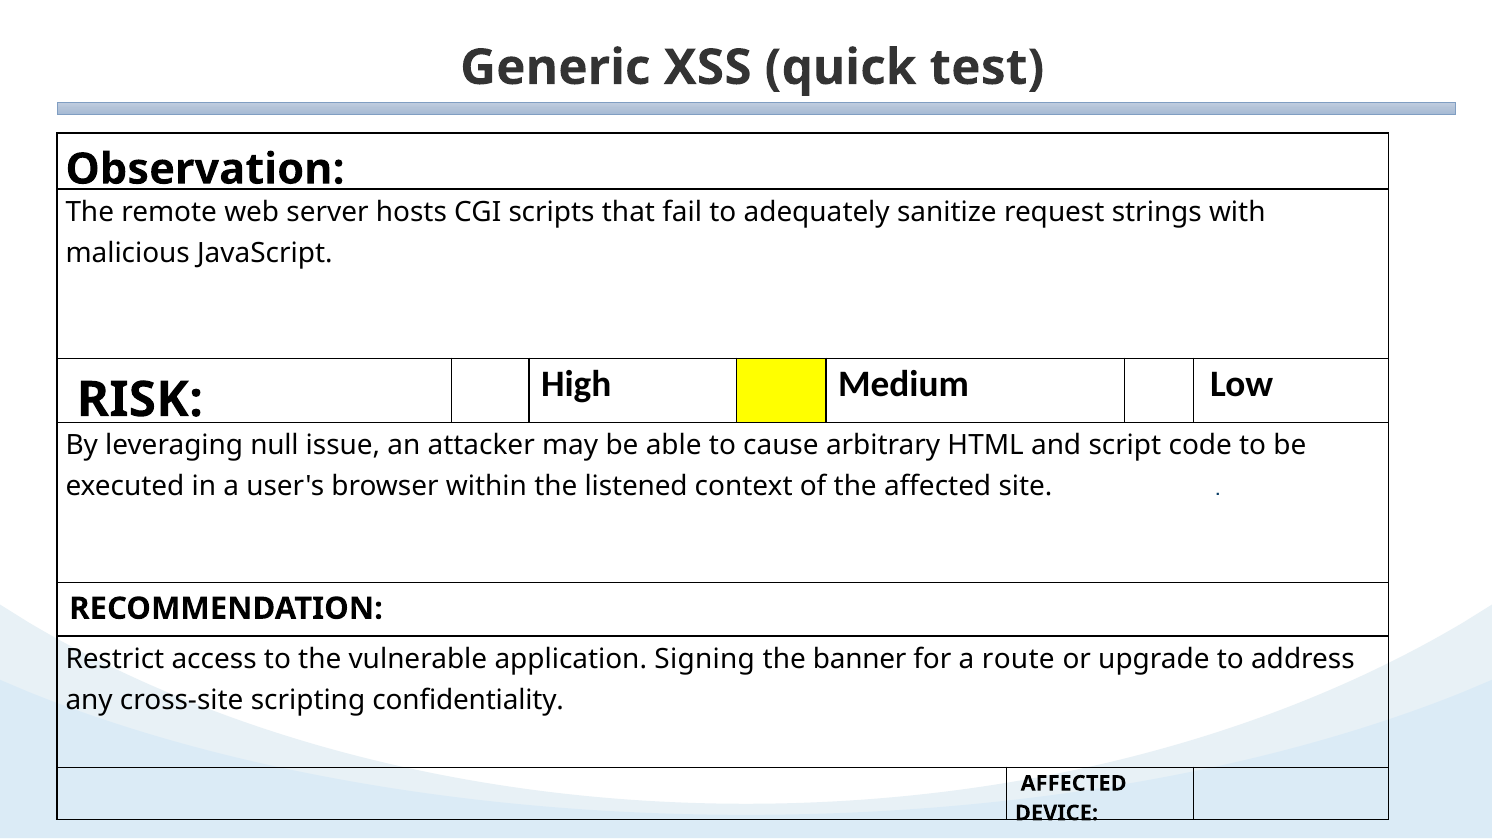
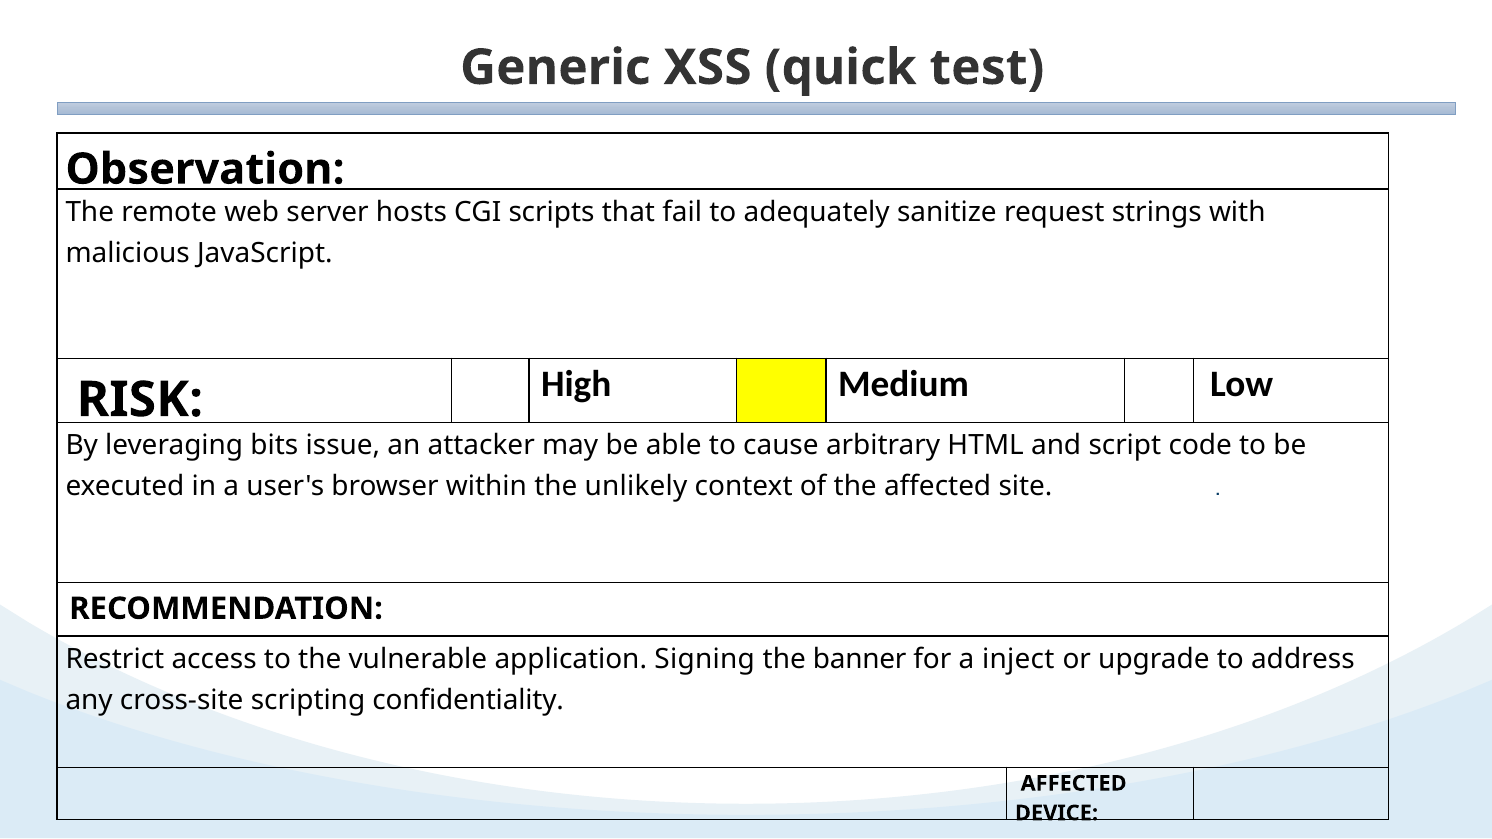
null: null -> bits (274, 446)
listened: listened -> unlikely (636, 486)
route: route -> inject (1018, 659)
